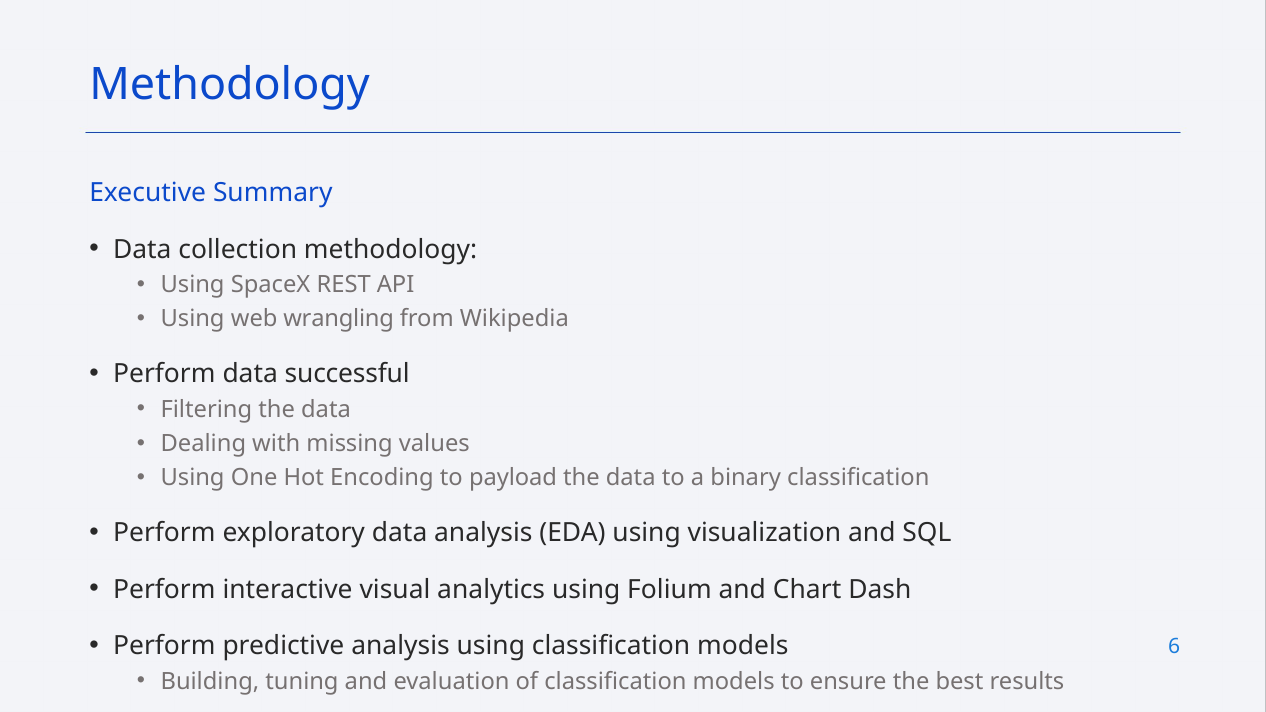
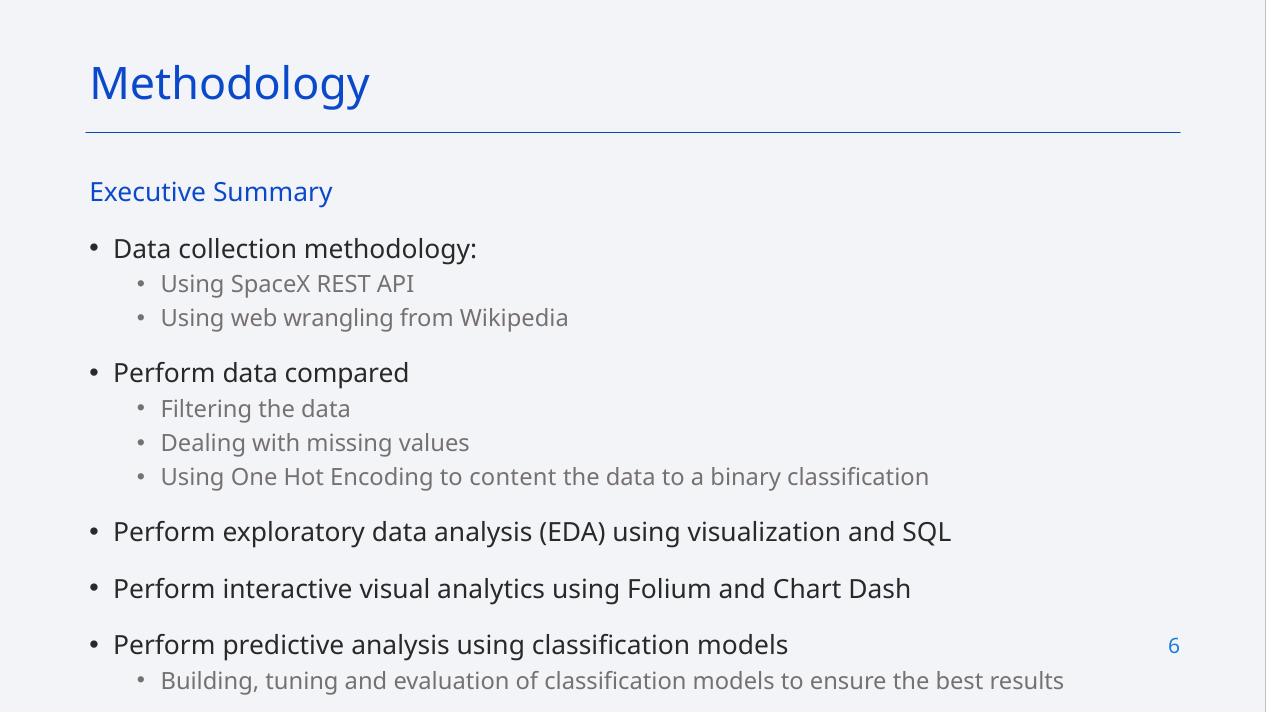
successful: successful -> compared (347, 374)
payload: payload -> content (513, 478)
